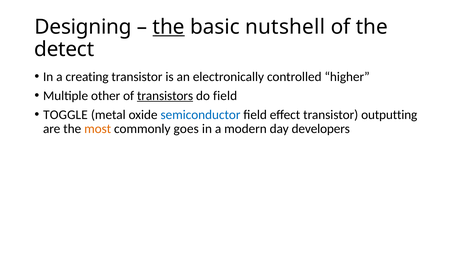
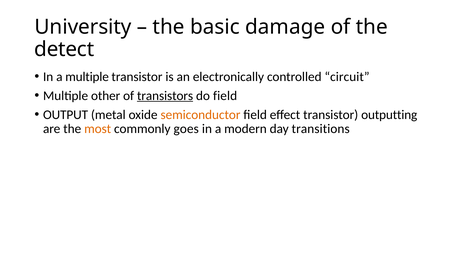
Designing: Designing -> University (83, 27)
the underline: present -> none (169, 27)
nutshell: nutshell -> damage (285, 27)
a creating: creating -> multiple (87, 77)
higher: higher -> circuit (347, 77)
TOGGLE: TOGGLE -> OUTPUT (66, 115)
semiconductor colour: blue -> orange (200, 115)
developers: developers -> transitions (321, 129)
